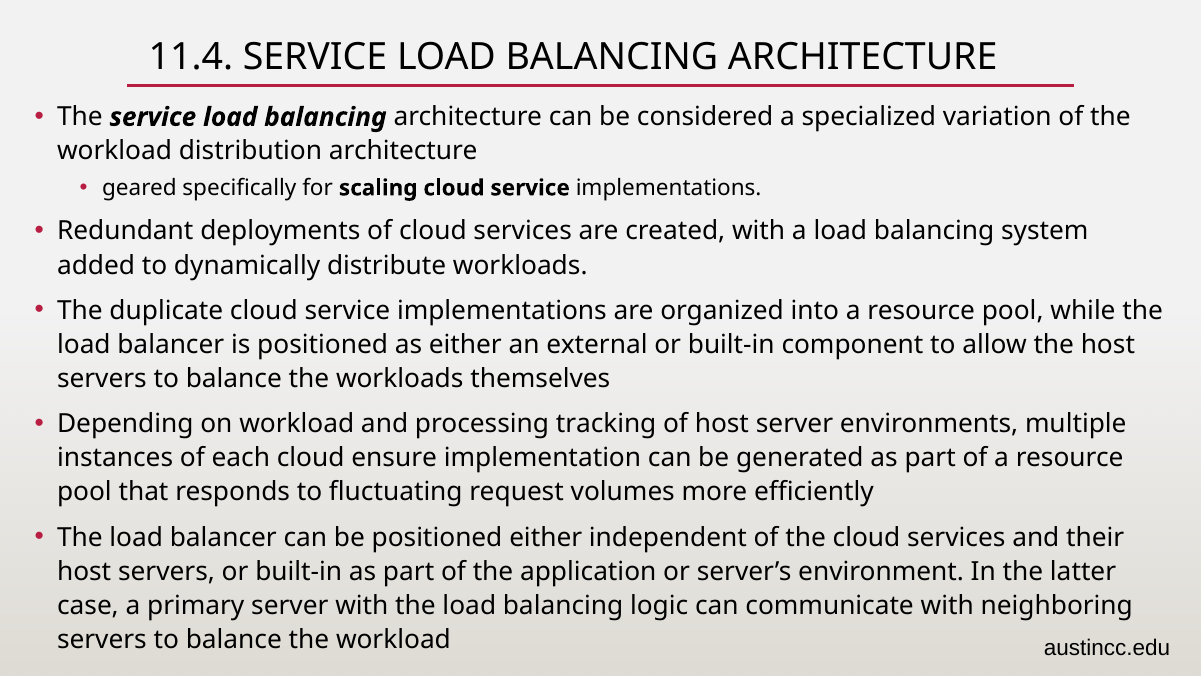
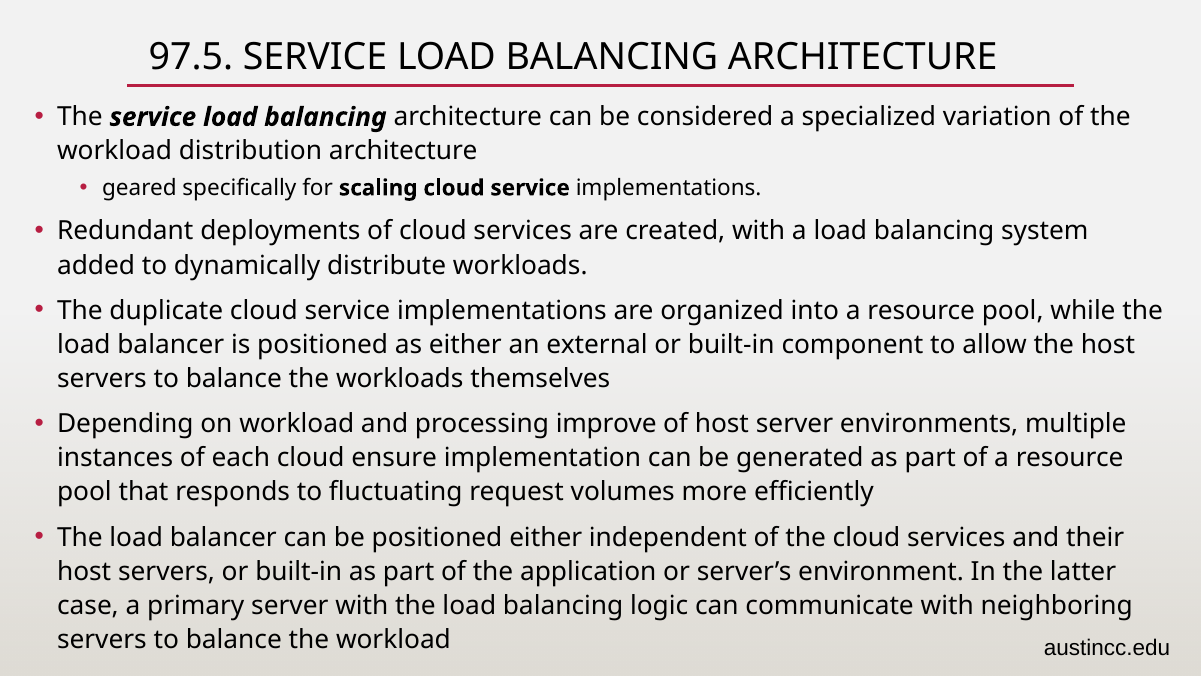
11.4: 11.4 -> 97.5 (191, 57)
tracking: tracking -> improve (606, 424)
